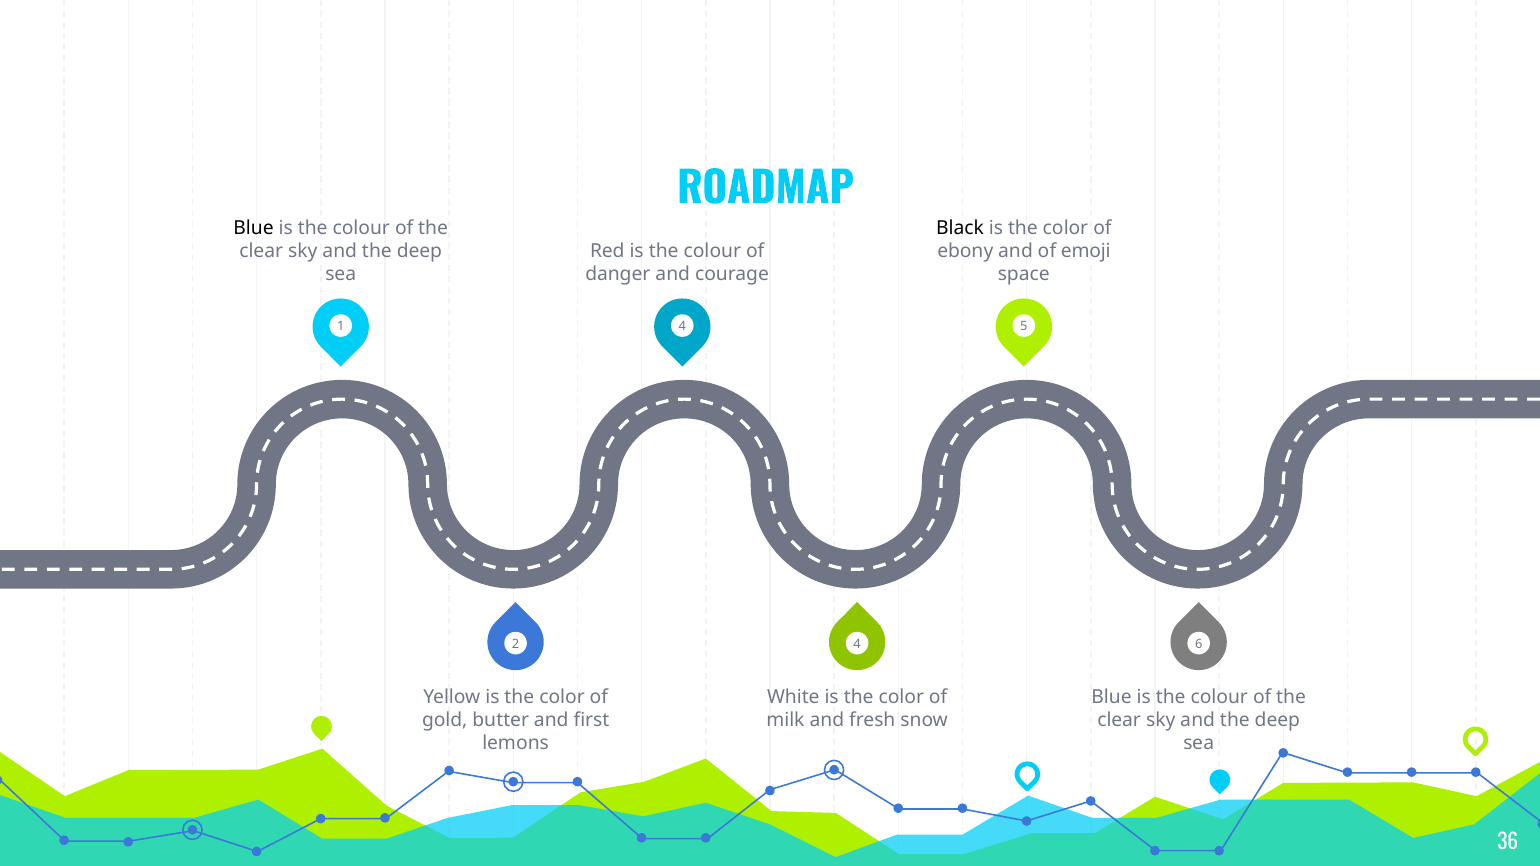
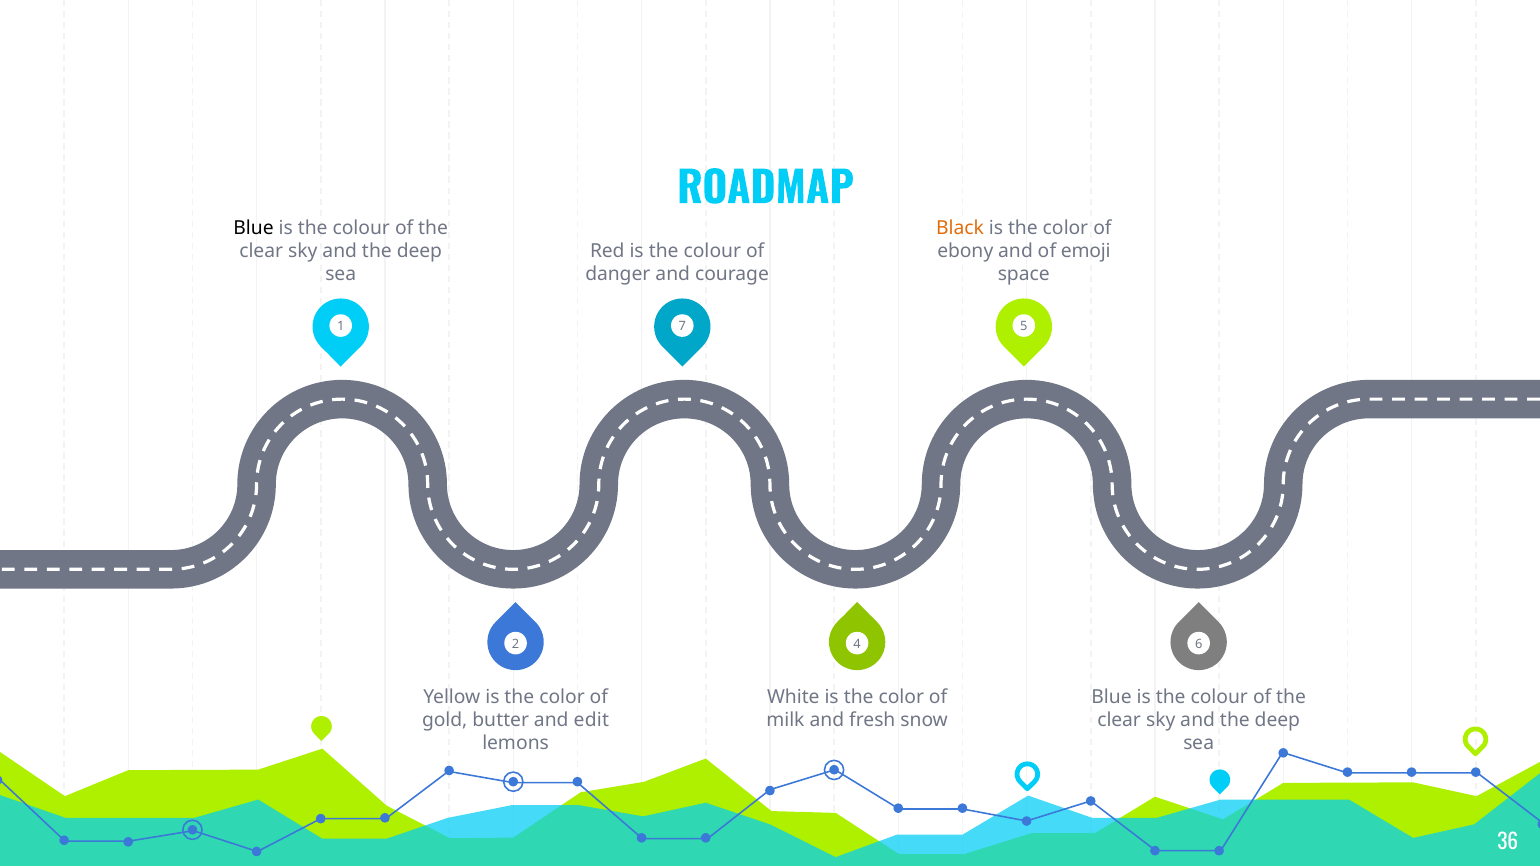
Black colour: black -> orange (960, 228)
1 4: 4 -> 7 (682, 327)
first: first -> edit (591, 720)
